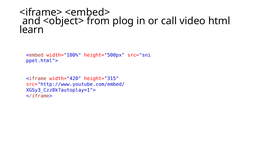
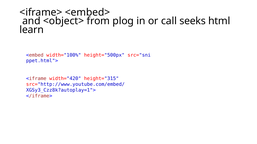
video: video -> seeks (193, 21)
